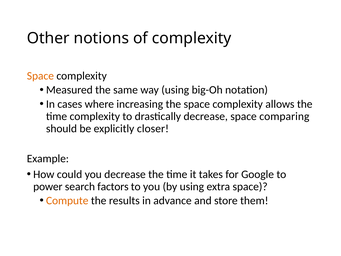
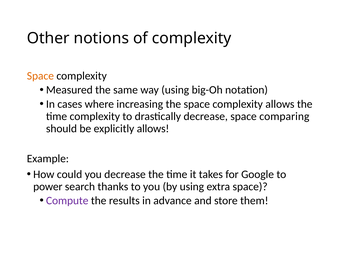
explicitly closer: closer -> allows (153, 128)
factors: factors -> thanks (113, 186)
Compute colour: orange -> purple (67, 200)
